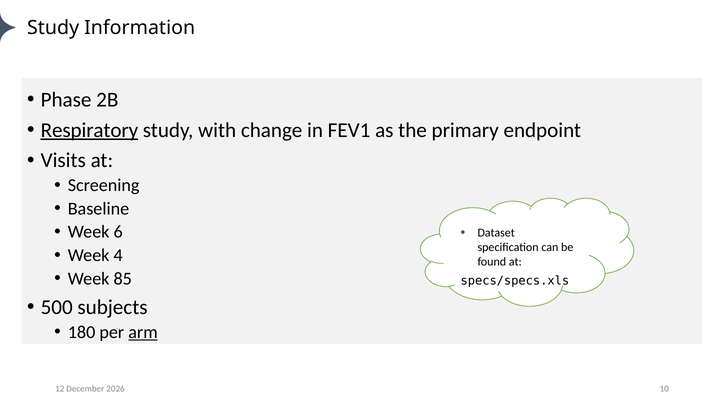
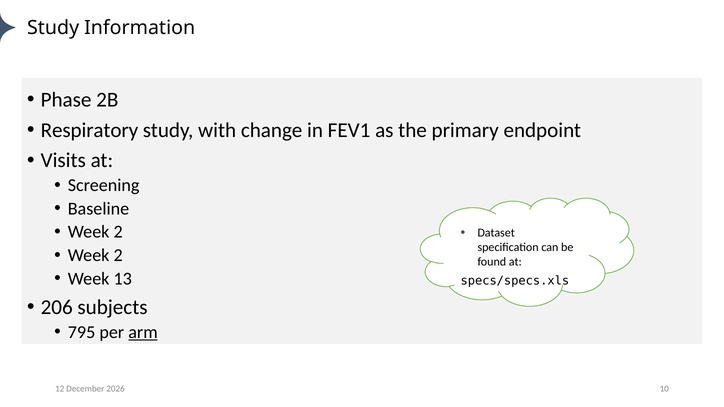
Respiratory underline: present -> none (89, 130)
6: 6 -> 2 (118, 232)
4: 4 -> 2 (118, 255)
85: 85 -> 13 (123, 279)
500: 500 -> 206 (57, 307)
180: 180 -> 795 (82, 332)
